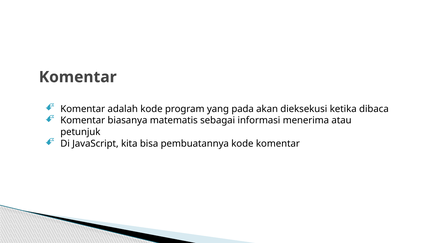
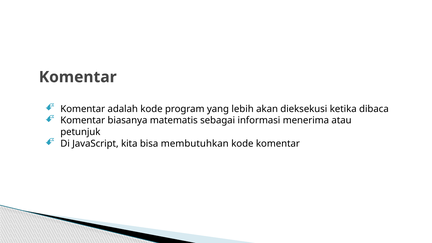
pada: pada -> lebih (243, 109)
pembuatannya: pembuatannya -> membutuhkan (195, 144)
